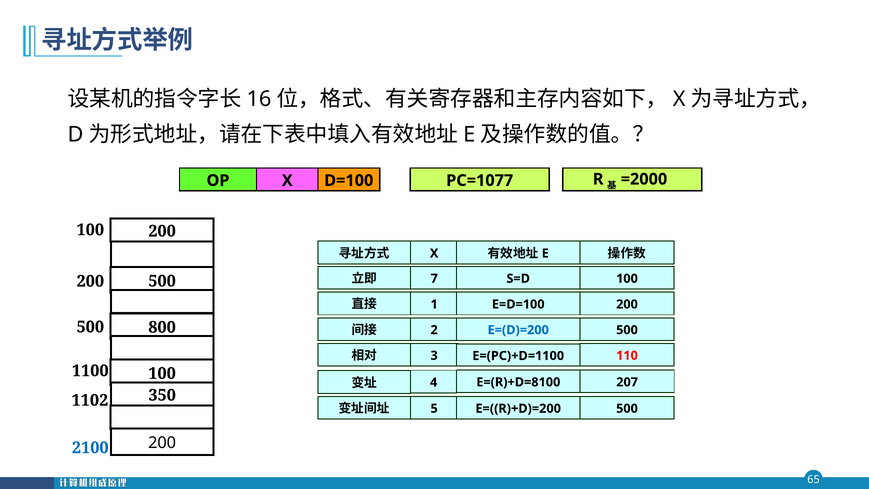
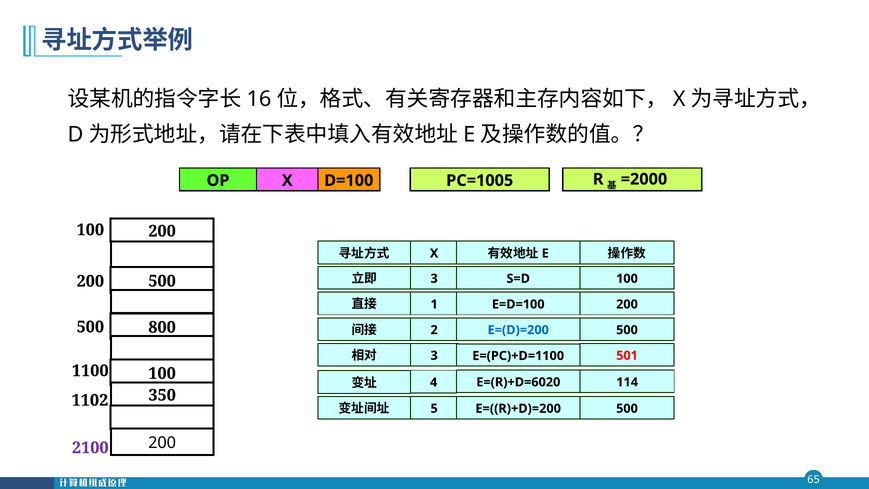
PC=1077: PC=1077 -> PC=1005 (480, 180)
7: 7 -> 3 (434, 279)
110: 110 -> 501 (627, 355)
207: 207 -> 114 (627, 382)
E=(R)+D=8100: E=(R)+D=8100 -> E=(R)+D=6020 (518, 382)
2100 colour: blue -> purple (90, 448)
